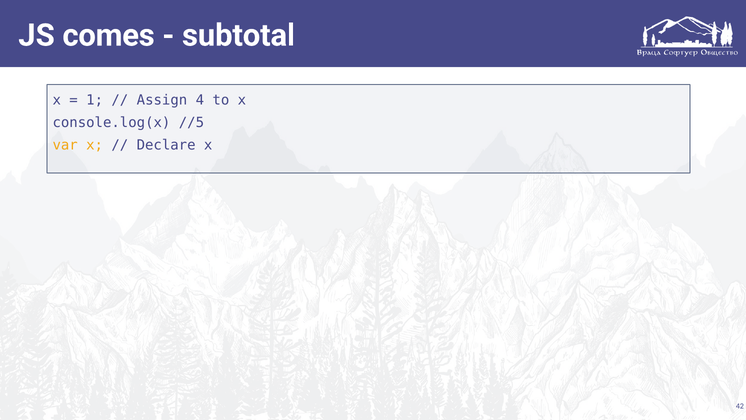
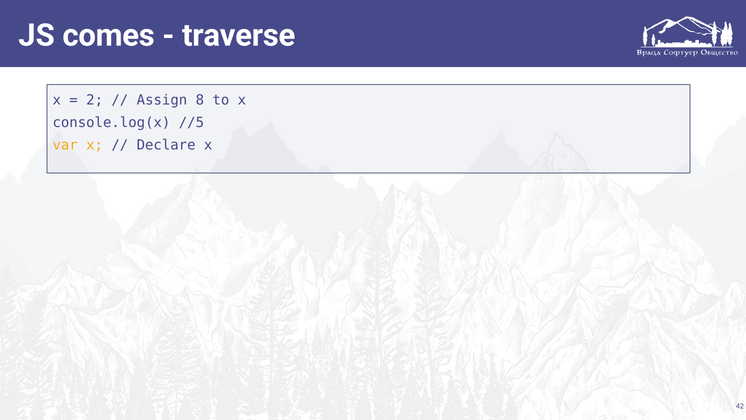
subtotal: subtotal -> traverse (239, 35)
1: 1 -> 2 (95, 100)
4: 4 -> 8 (200, 100)
